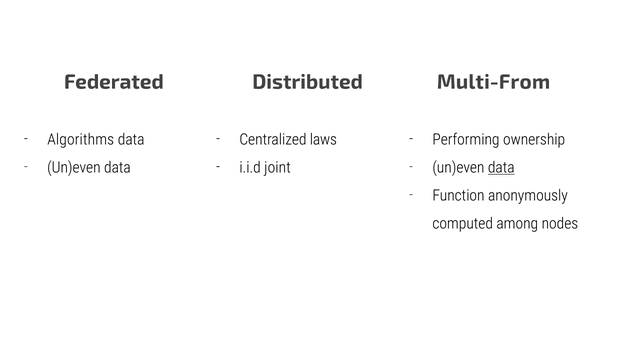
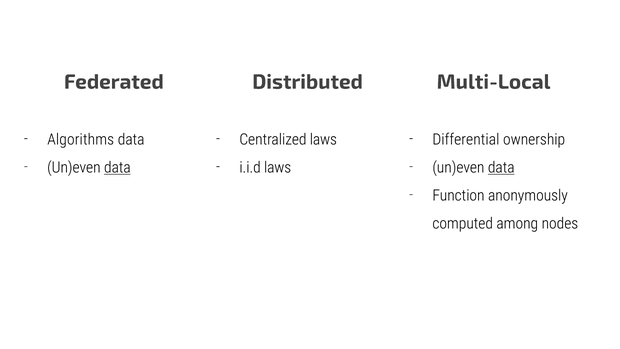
Multi-From: Multi-From -> Multi-Local (494, 82)
Performing: Performing -> Differential (466, 140)
data underline: none -> present (117, 167)
i.i.d joint: joint -> laws (278, 167)
